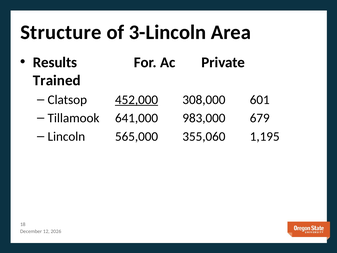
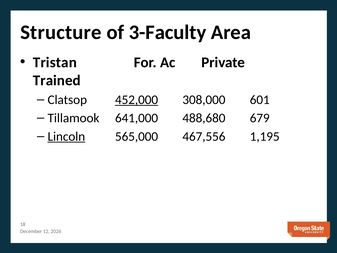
3-Lincoln: 3-Lincoln -> 3-Faculty (168, 32)
Results: Results -> Tristan (55, 62)
983,000: 983,000 -> 488,680 (204, 118)
Lincoln underline: none -> present (66, 136)
355,060: 355,060 -> 467,556 (204, 136)
